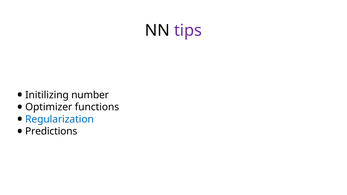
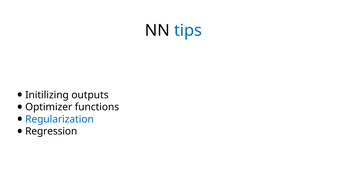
tips colour: purple -> blue (188, 31)
number: number -> outputs (90, 95)
Predictions: Predictions -> Regression (51, 132)
